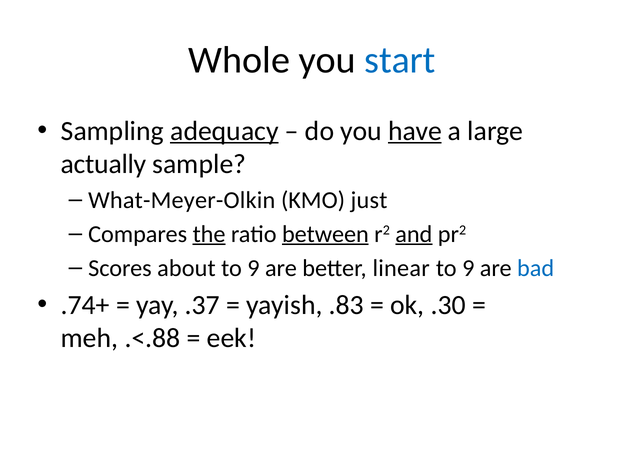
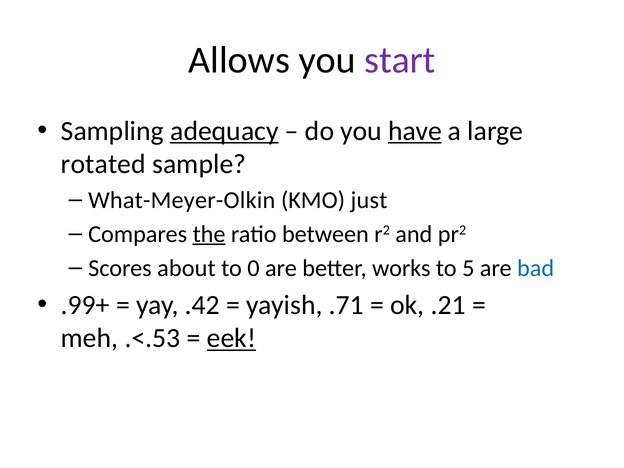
Whole: Whole -> Allows (239, 60)
start colour: blue -> purple (400, 60)
actually: actually -> rotated (103, 164)
between underline: present -> none (325, 234)
and underline: present -> none (414, 234)
9: 9 -> 0 (253, 268)
linear: linear -> works (401, 268)
9: 9 -> 5 (468, 268)
.74+: .74+ -> .99+ (85, 305)
.37: .37 -> .42 (202, 305)
.83: .83 -> .71 (346, 305)
.30: .30 -> .21 (448, 305)
.<.88: .<.88 -> .<.53 (152, 338)
eek underline: none -> present (231, 338)
